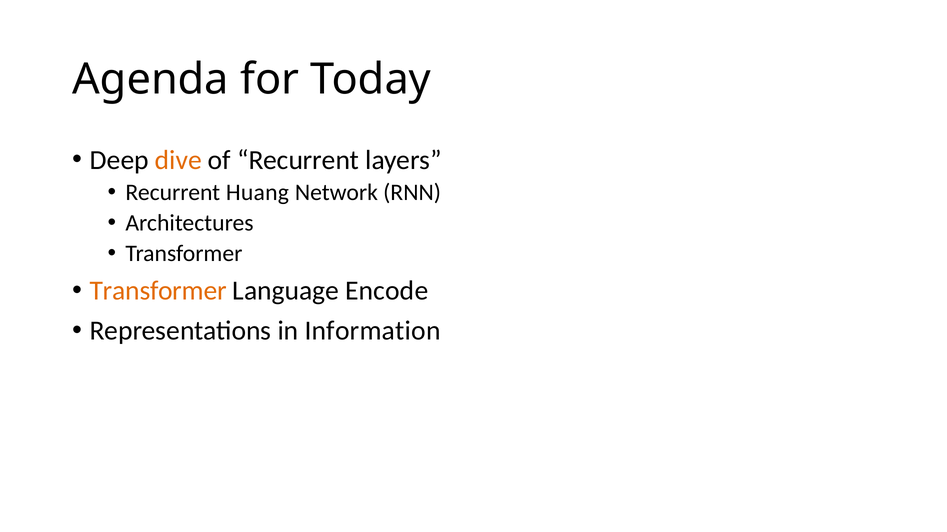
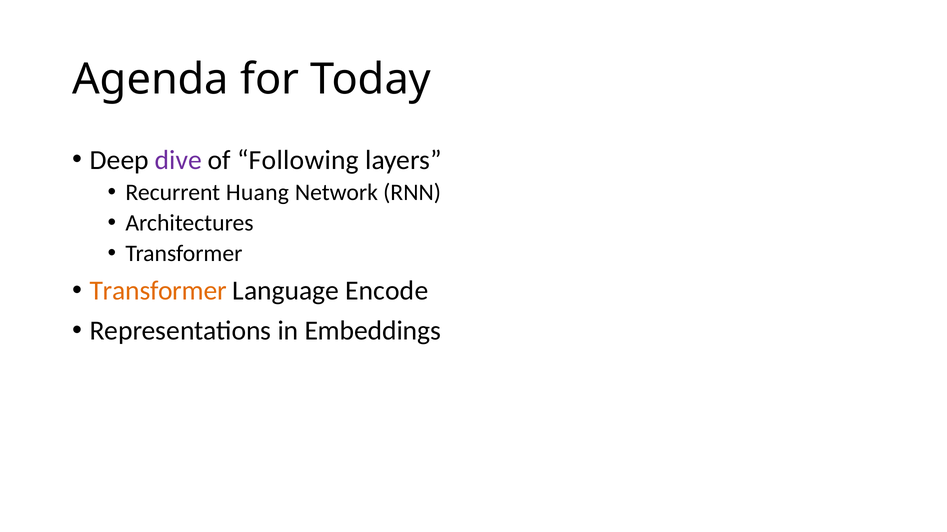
dive colour: orange -> purple (178, 160)
of Recurrent: Recurrent -> Following (298, 160)
Information: Information -> Embeddings (373, 331)
